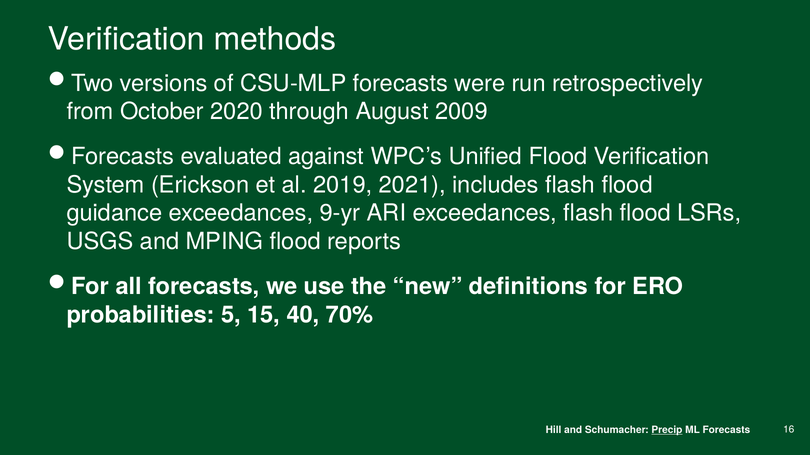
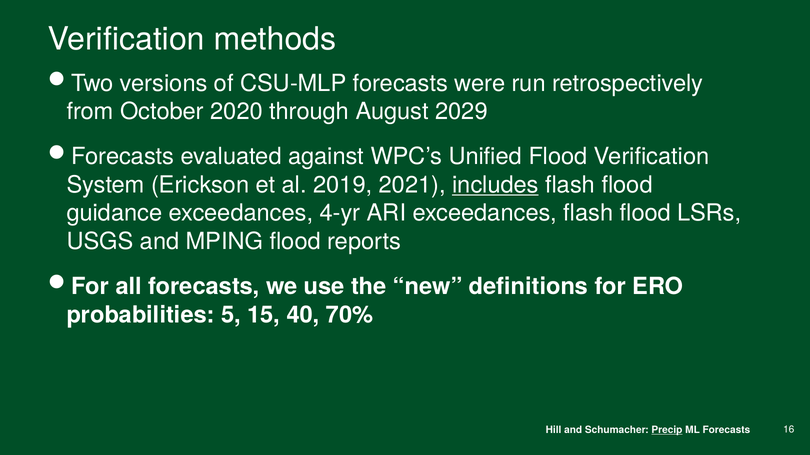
2009: 2009 -> 2029 (461, 112)
includes underline: none -> present (495, 185)
9-yr: 9-yr -> 4-yr (340, 213)
